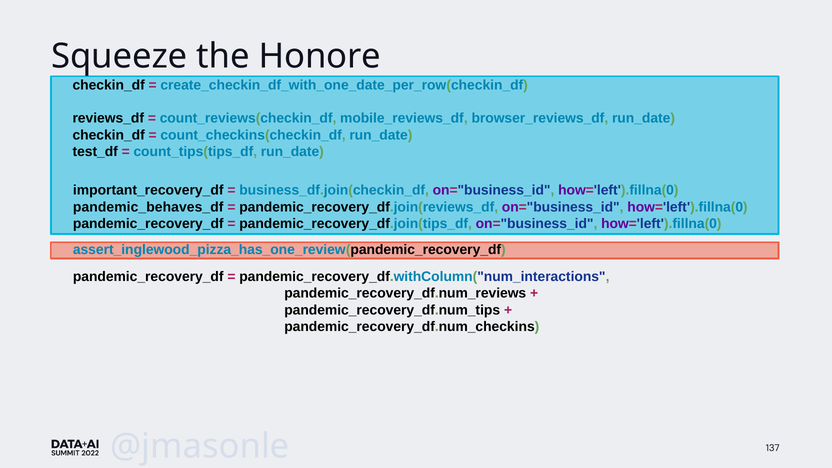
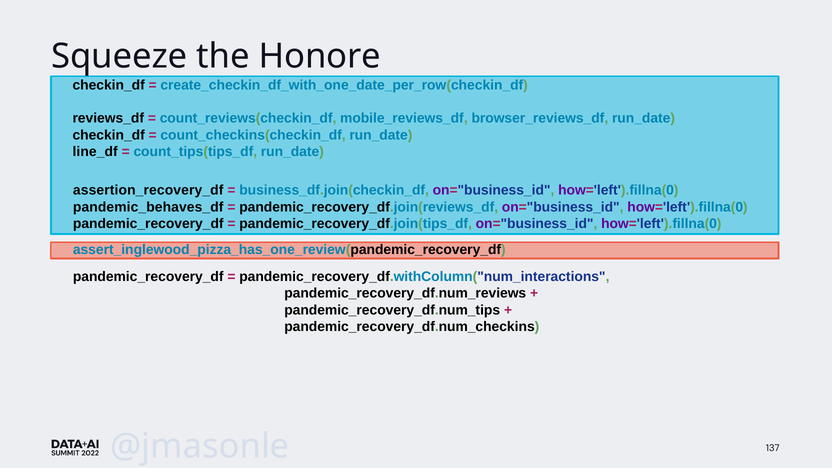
test_df: test_df -> line_df (95, 152)
important_recovery_df: important_recovery_df -> assertion_recovery_df (148, 190)
